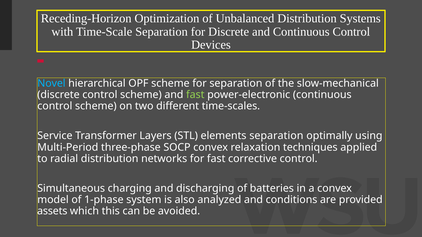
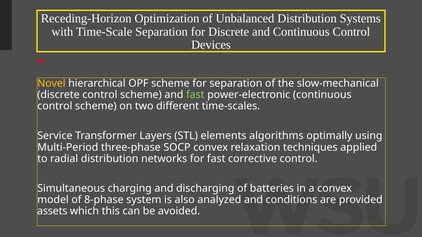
Novel colour: light blue -> yellow (51, 83)
elements separation: separation -> algorithms (276, 136)
1-phase: 1-phase -> 8-phase (104, 200)
